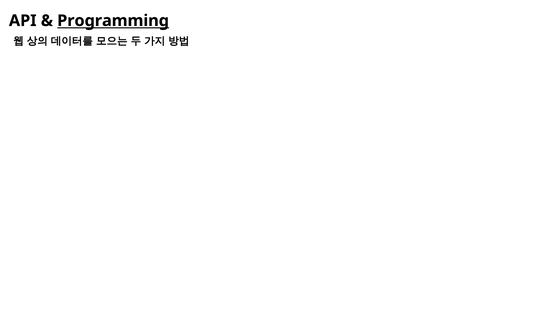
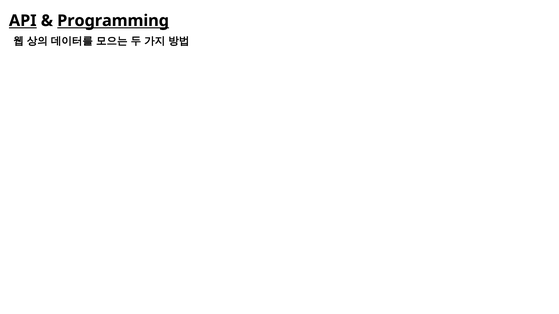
API underline: none -> present (23, 21)
